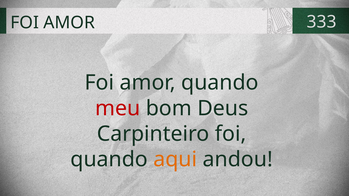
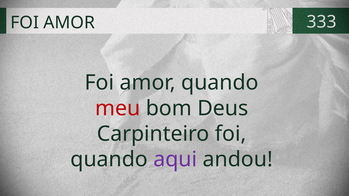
aqui colour: orange -> purple (175, 160)
